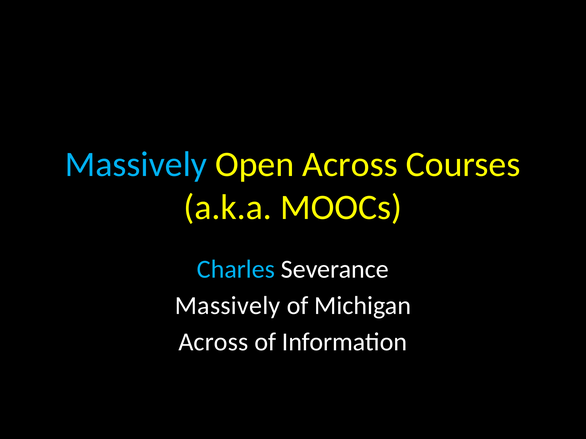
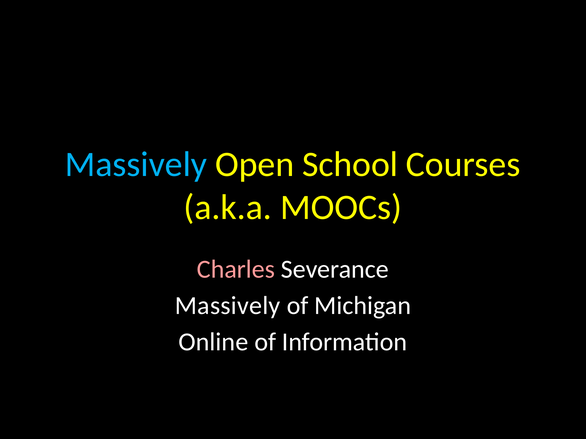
Open Across: Across -> School (350, 165)
Charles colour: light blue -> pink (236, 269)
Across: Across -> Online (213, 342)
